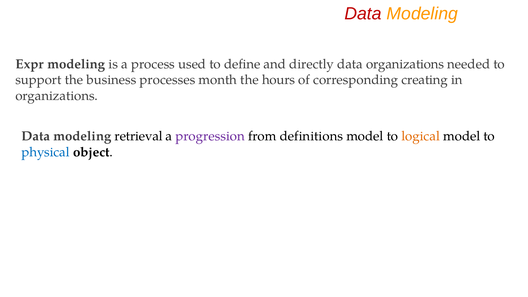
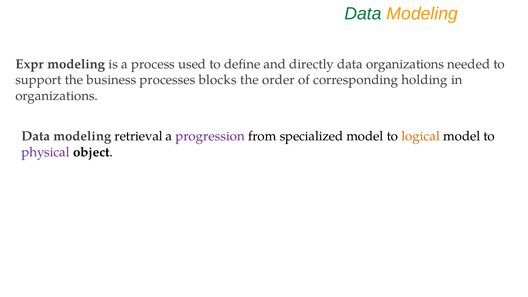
Data colour: red -> green (363, 14)
month: month -> blocks (218, 80)
hours: hours -> order (278, 80)
creating: creating -> holding (425, 80)
definitions: definitions -> specialized (312, 136)
physical colour: blue -> purple (46, 152)
